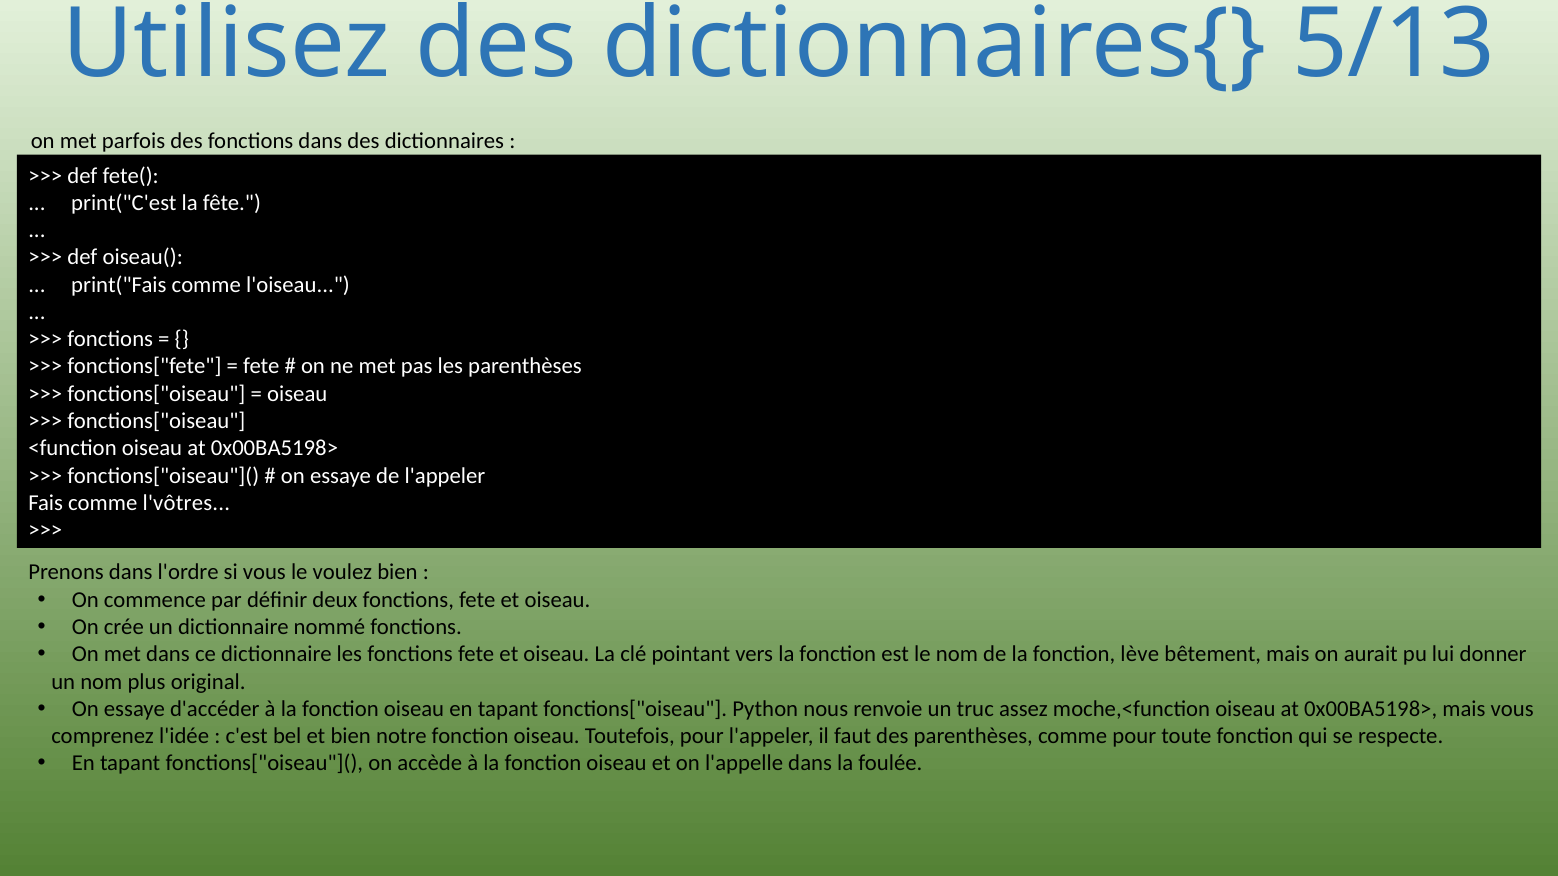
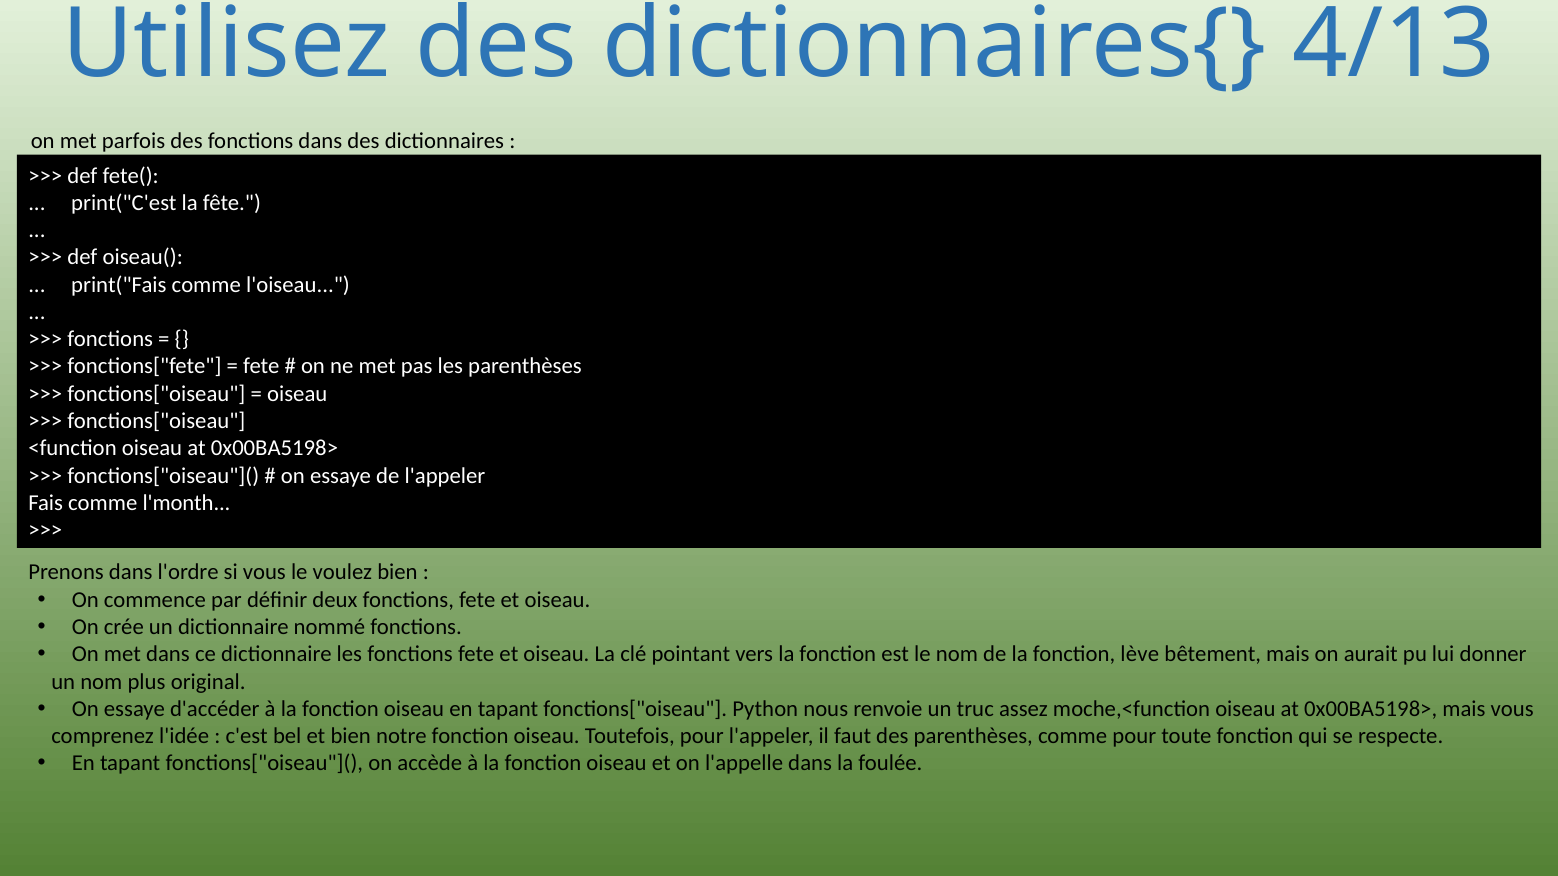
5/13: 5/13 -> 4/13 (1394, 45)
l'vôtres: l'vôtres -> l'month (187, 503)
